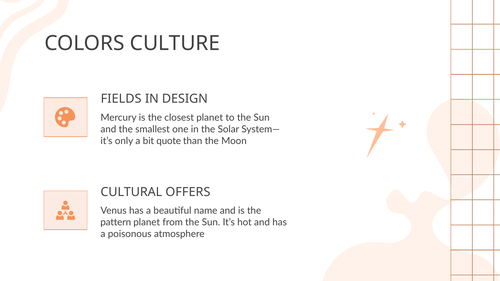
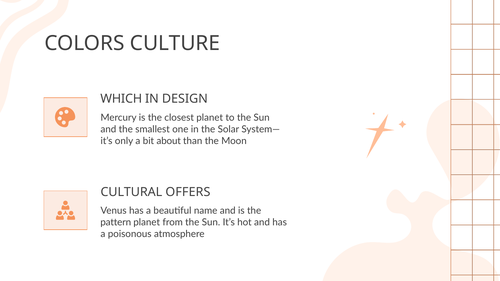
FIELDS: FIELDS -> WHICH (121, 99)
quote: quote -> about (169, 141)
